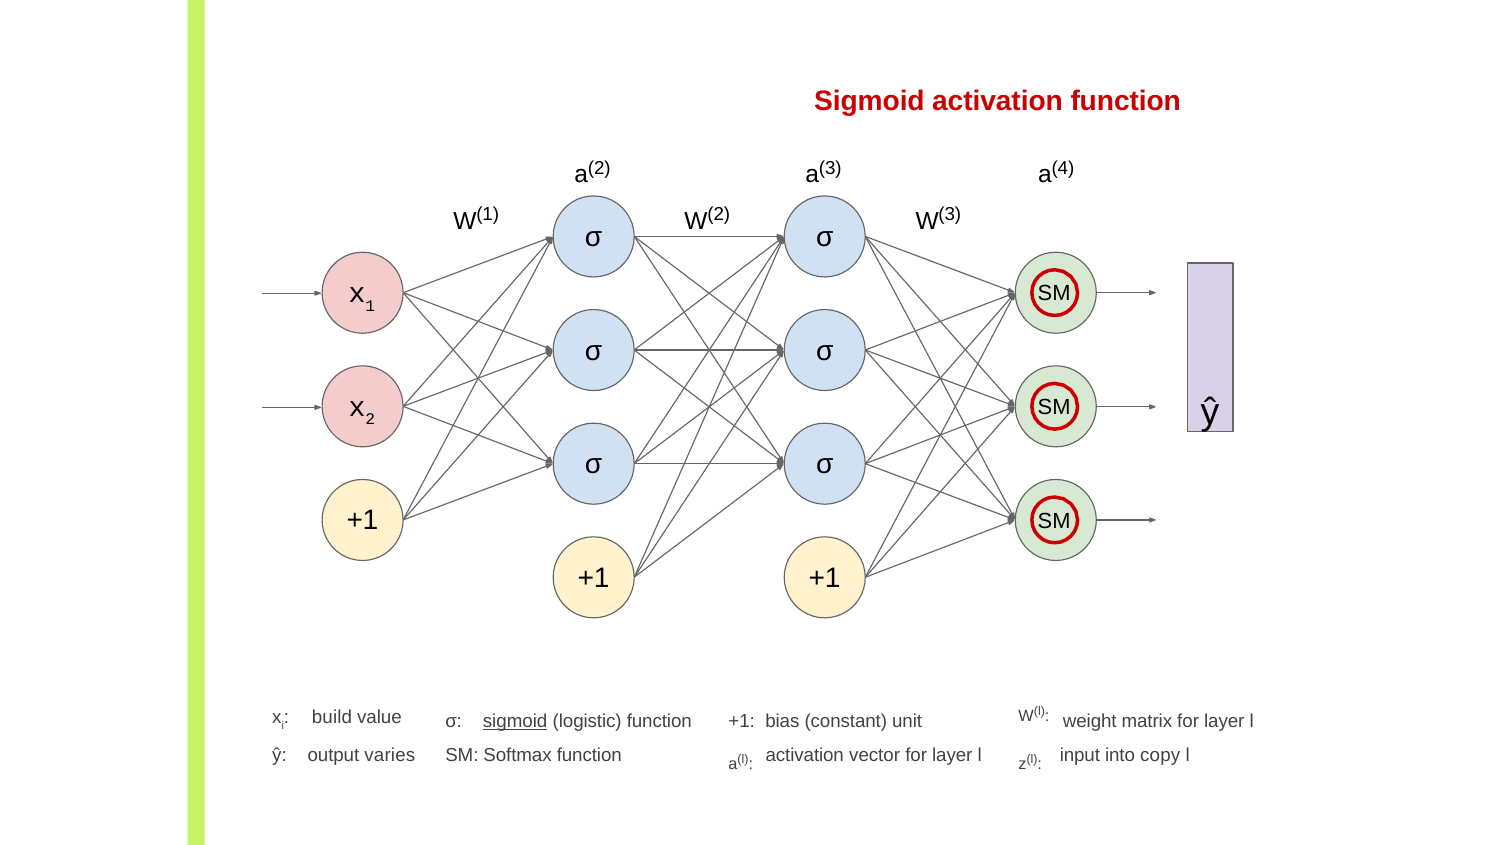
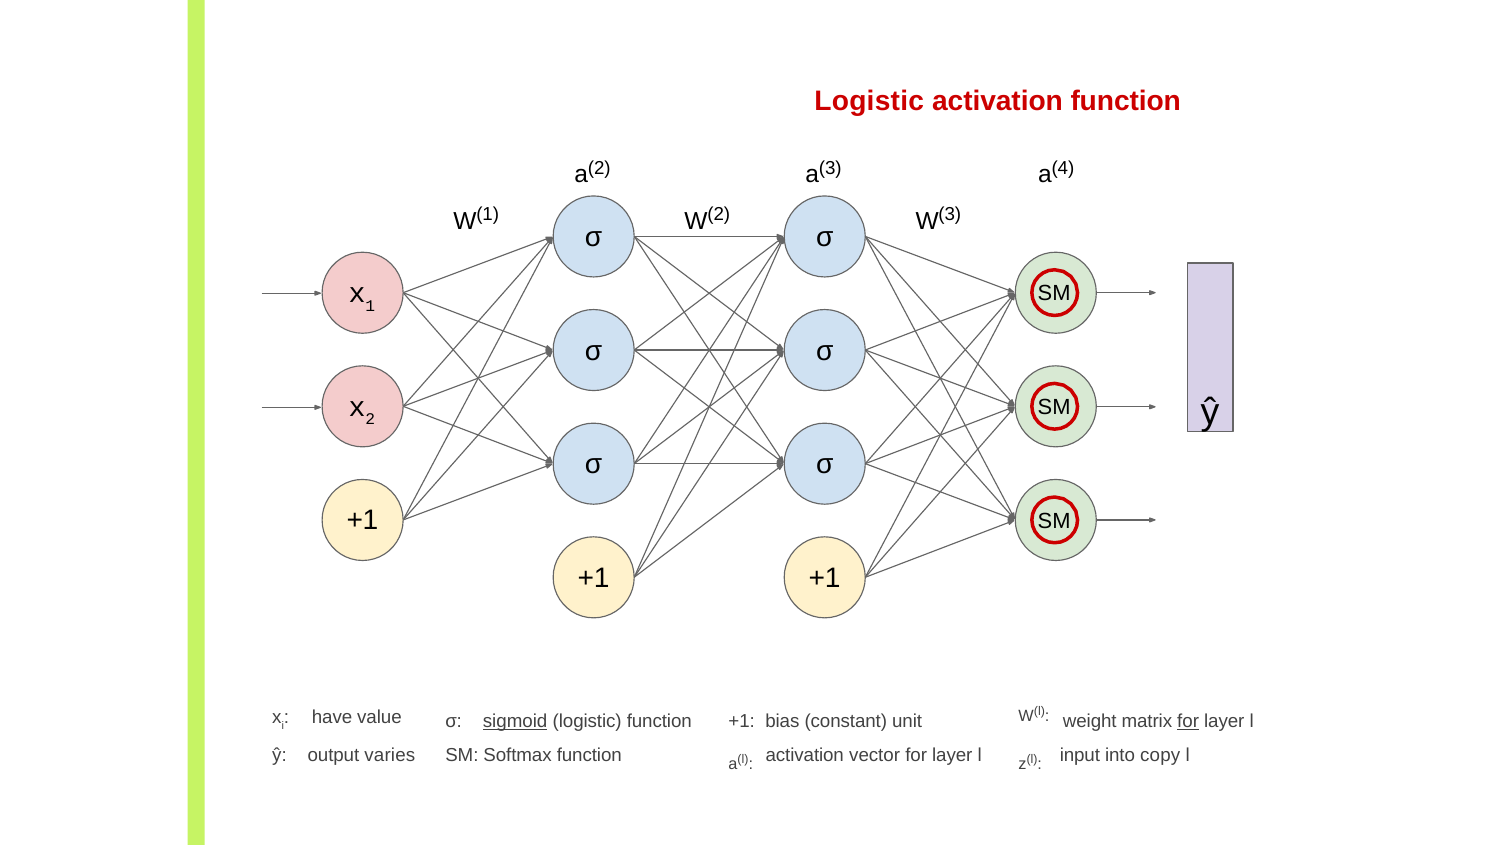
Sigmoid: Sigmoid -> Logistic (869, 102)
build: build -> have (332, 717)
for underline: none -> present (1188, 721)
